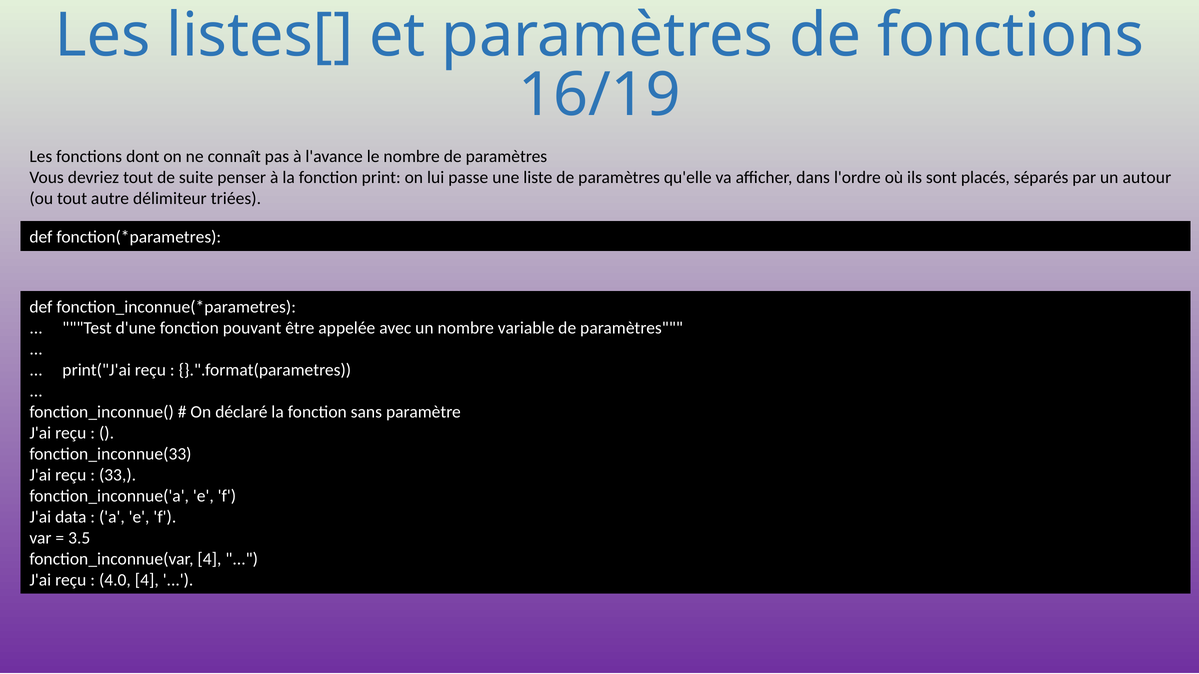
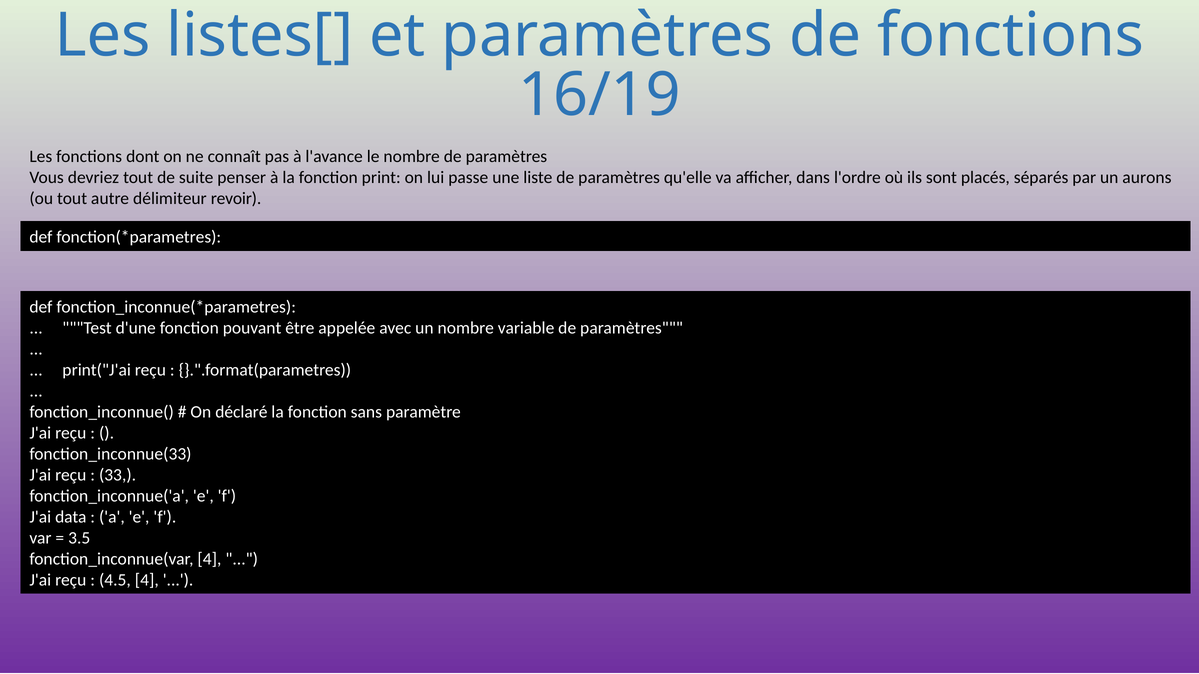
autour: autour -> aurons (1147, 178)
triées: triées -> revoir (236, 199)
4.0: 4.0 -> 4.5 (115, 580)
